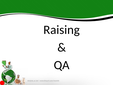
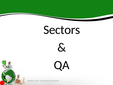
Raising: Raising -> Sectors (62, 30)
